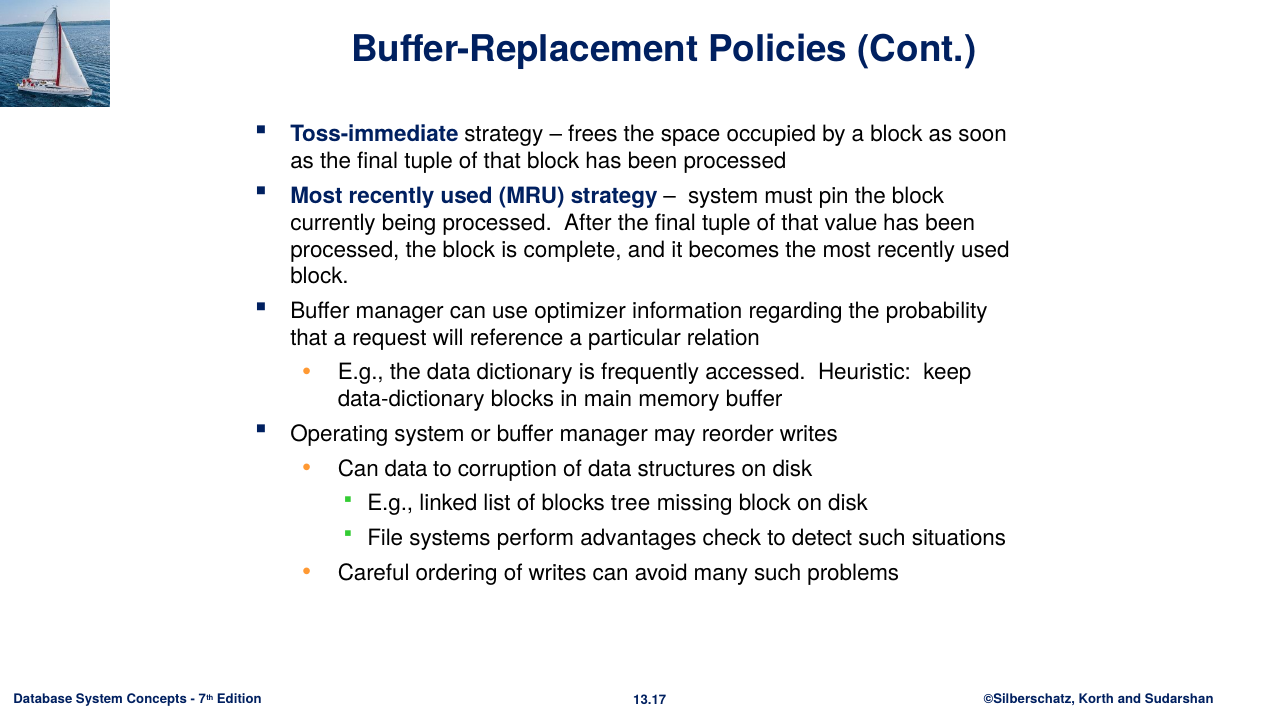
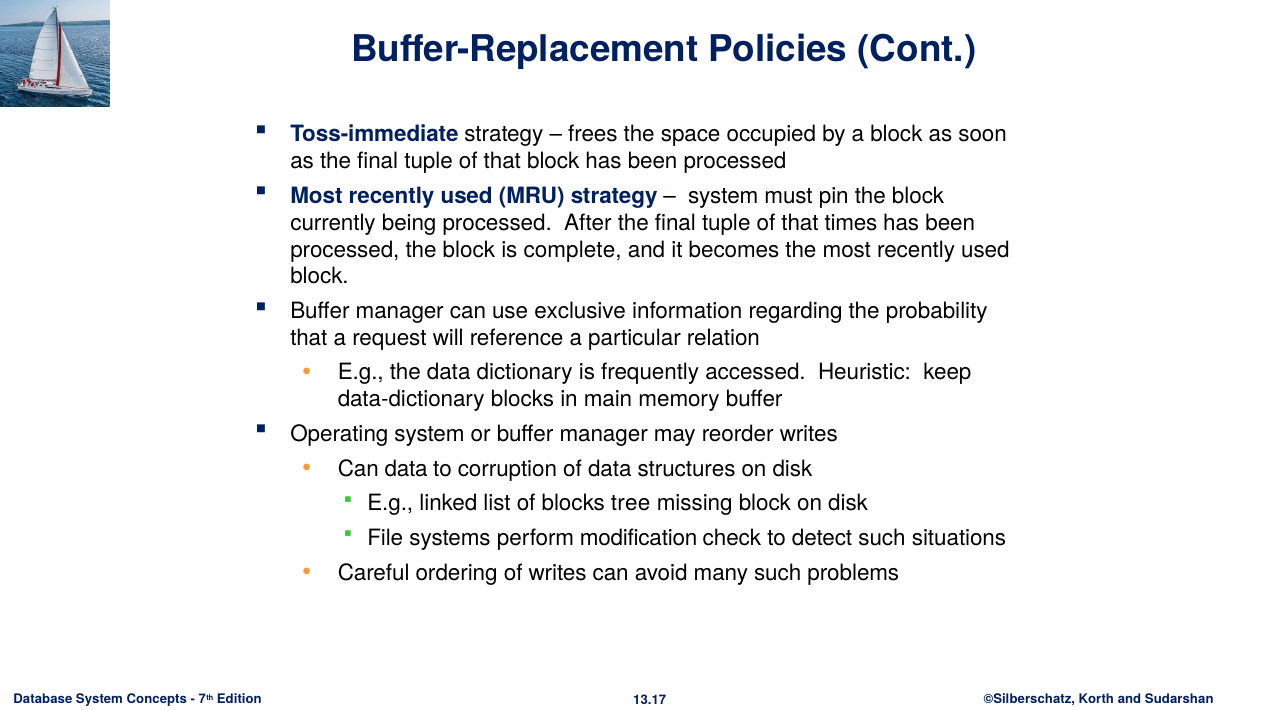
value: value -> times (851, 223)
optimizer: optimizer -> exclusive (580, 311)
advantages: advantages -> modification (639, 538)
